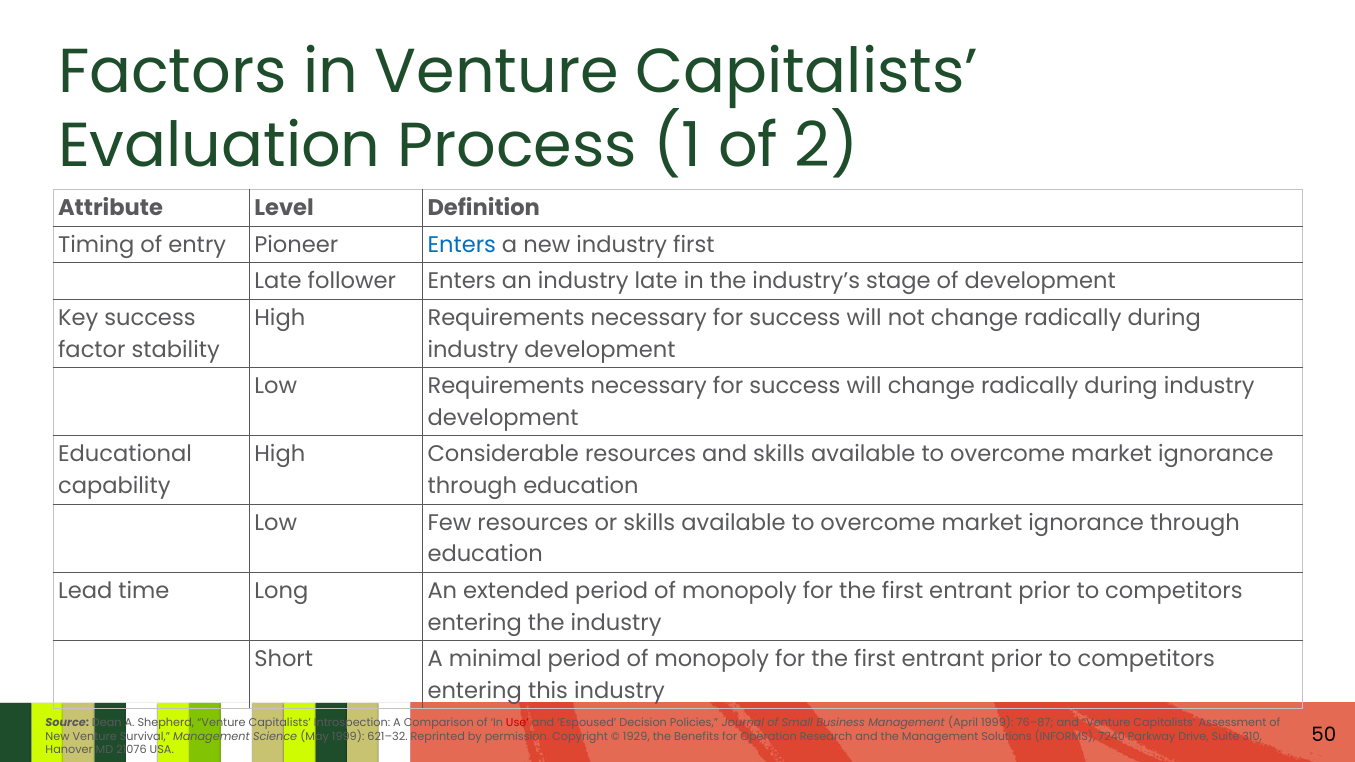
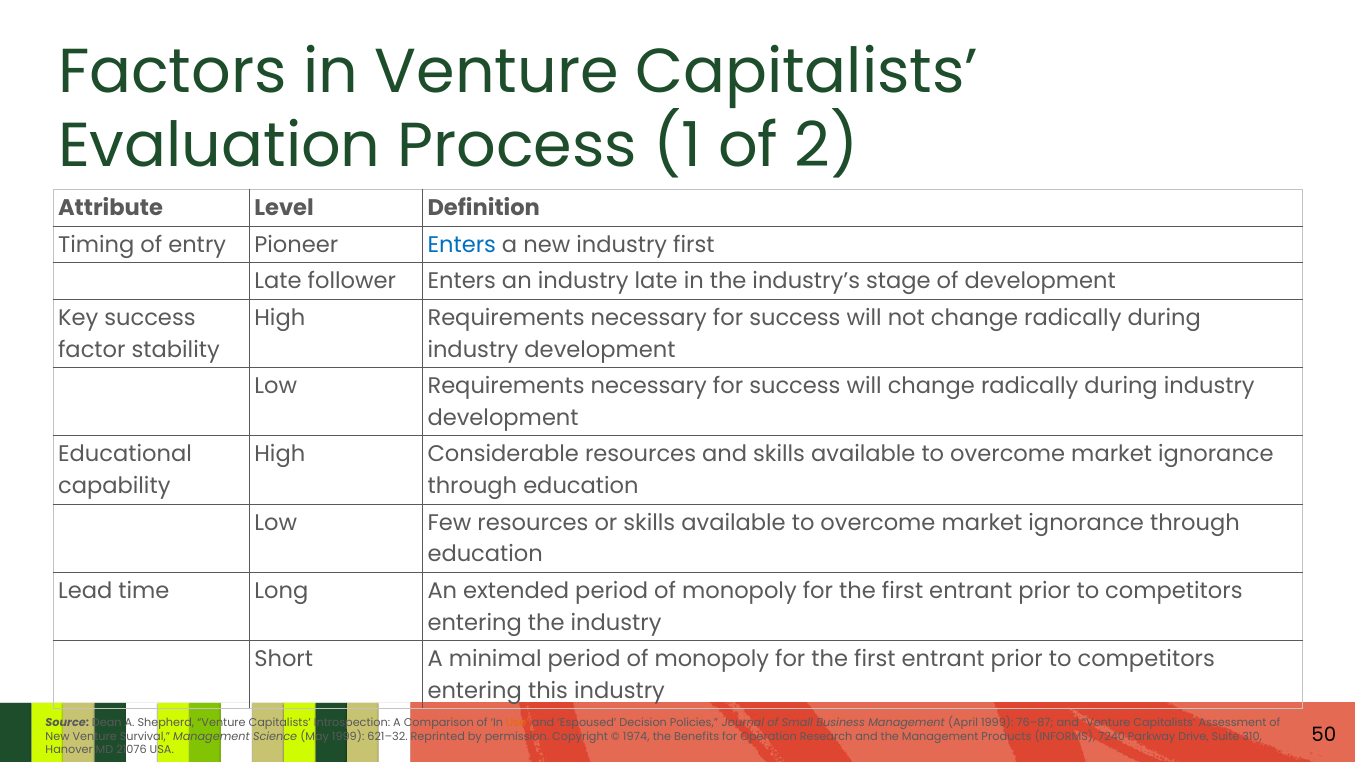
Use colour: red -> orange (517, 723)
1929: 1929 -> 1974 (636, 737)
Solutions: Solutions -> Products (1006, 737)
